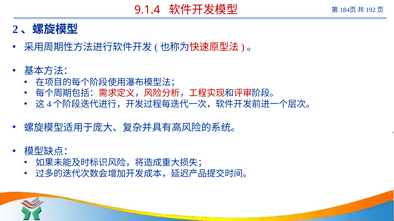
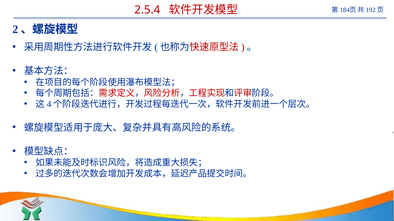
9.1.4: 9.1.4 -> 2.5.4 (147, 10)
